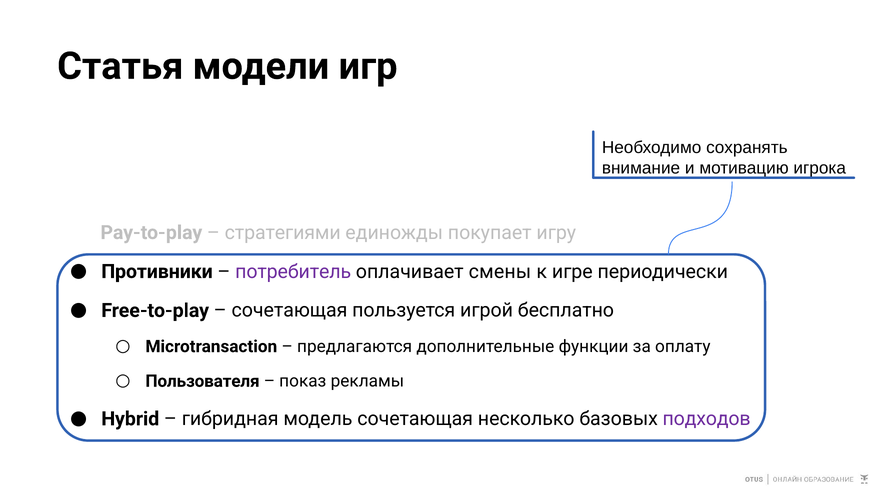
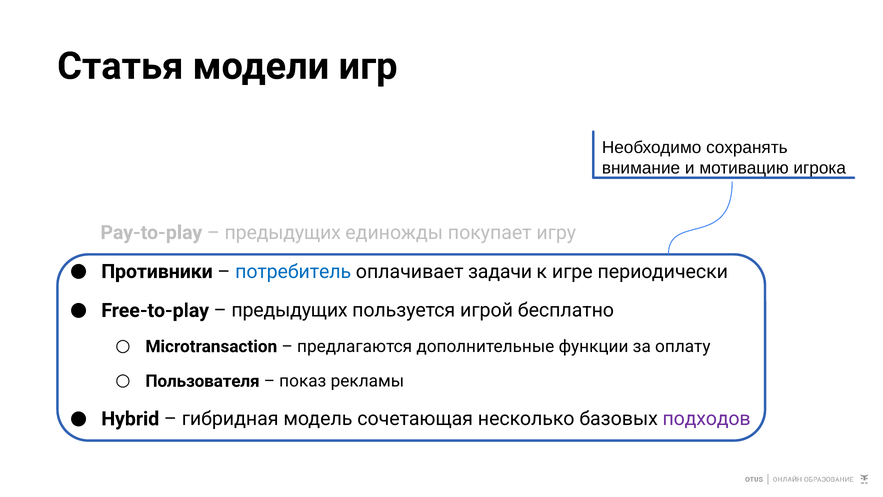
стратегиями: стратегиями -> предыдущих (283, 232)
потребитель colour: purple -> blue (293, 271)
смены: смены -> задачи (500, 271)
сочетающая: сочетающая -> предыдущих (290, 310)
